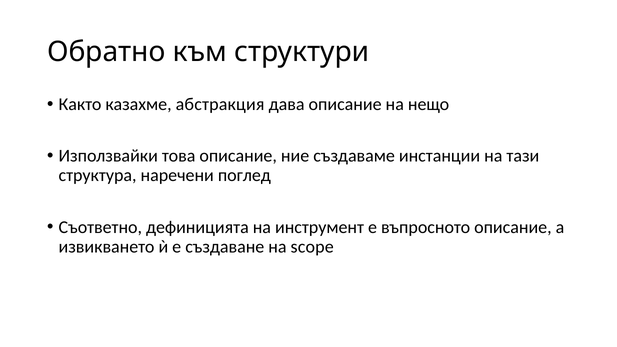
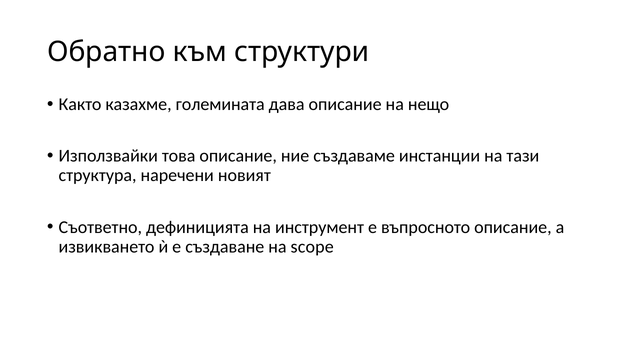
абстракция: абстракция -> големината (220, 104)
поглед: поглед -> новият (244, 175)
